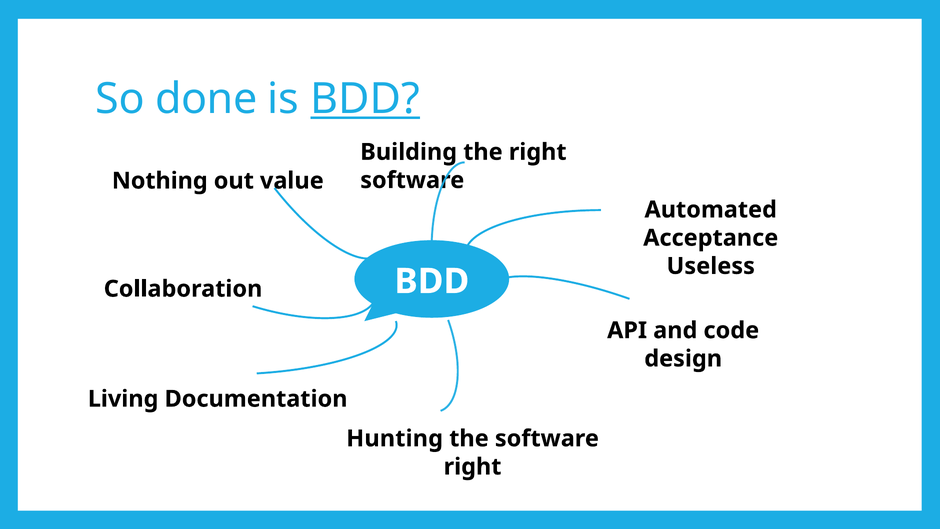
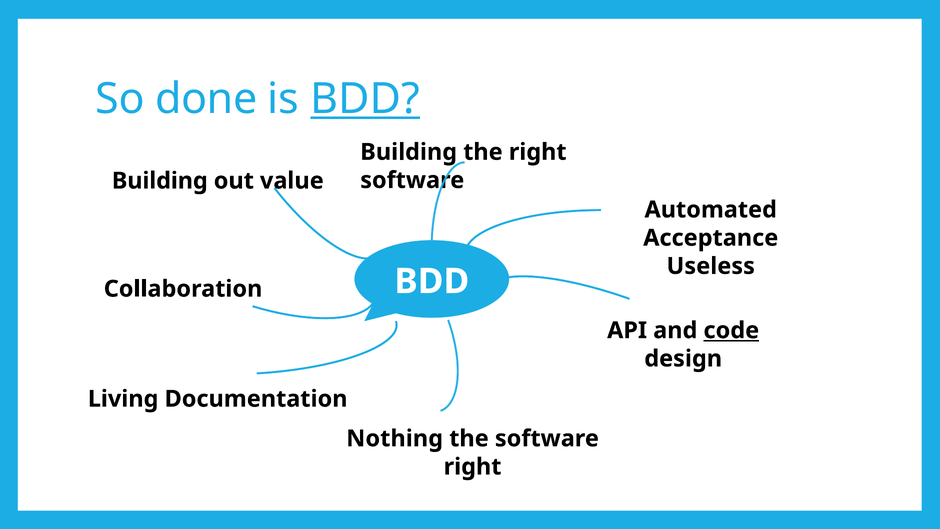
Nothing: Nothing -> Building (160, 181)
code underline: none -> present (731, 330)
Hunting: Hunting -> Nothing (395, 438)
